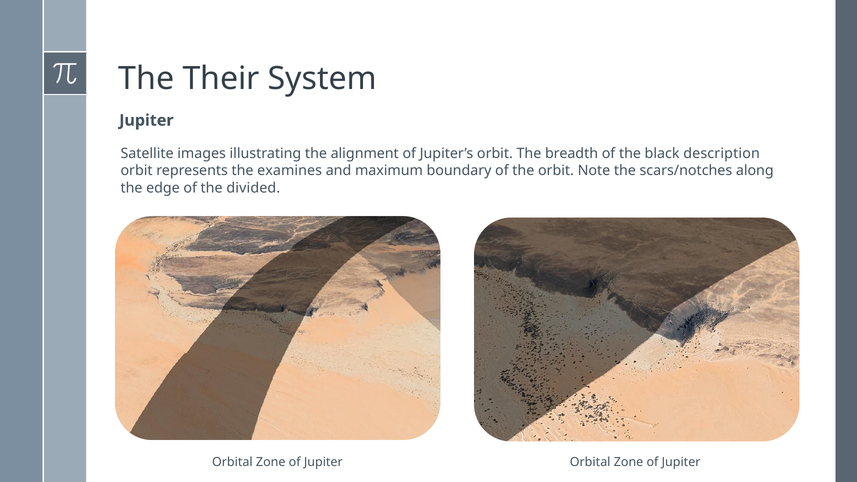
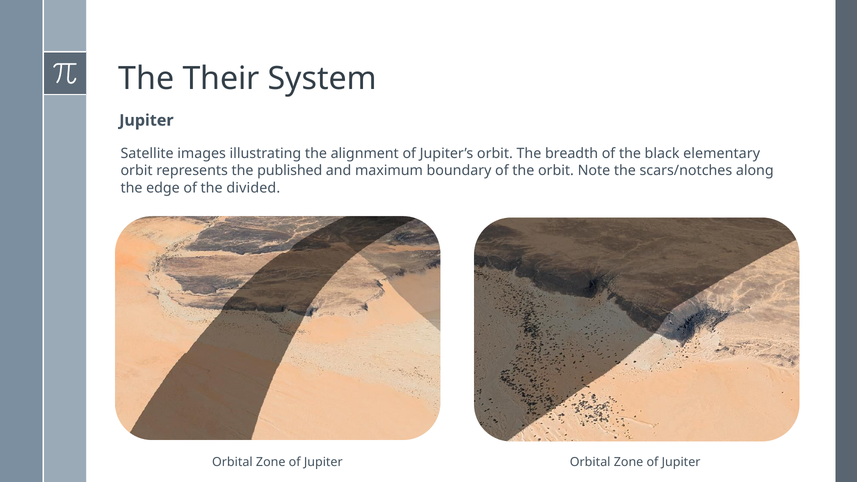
description: description -> elementary (722, 154)
examines: examines -> published (290, 171)
